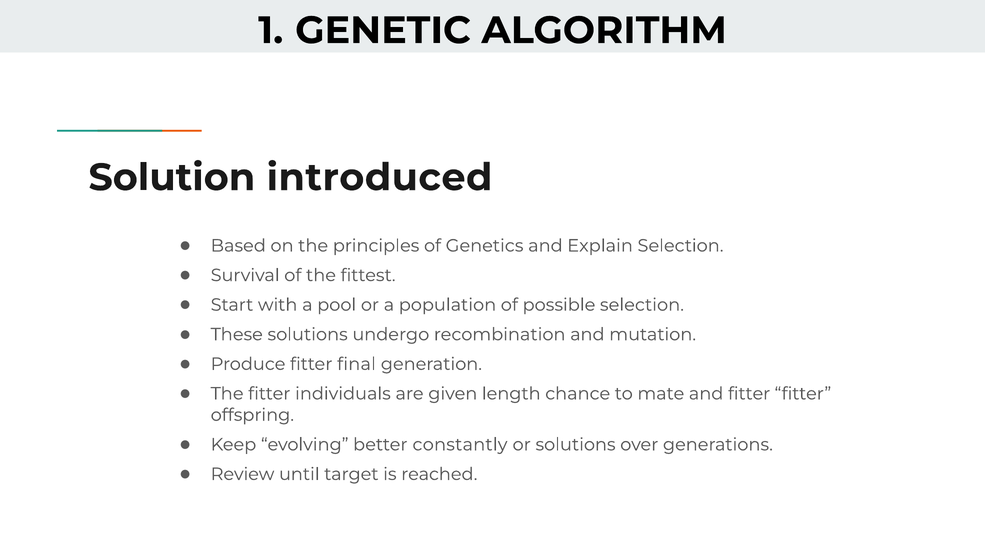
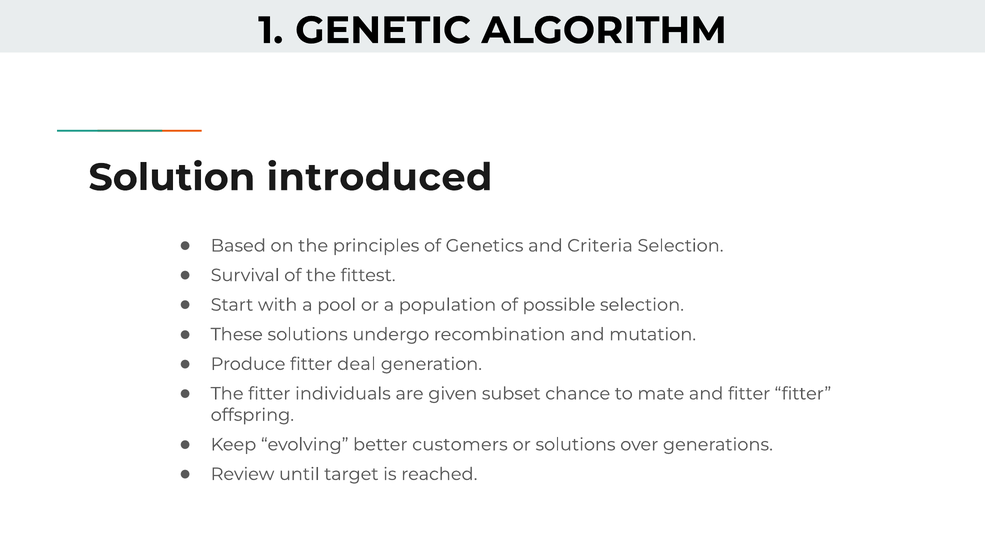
Explain: Explain -> Criteria (600, 246)
final: final -> deal (356, 364)
length: length -> subset (511, 394)
constantly: constantly -> customers (460, 445)
